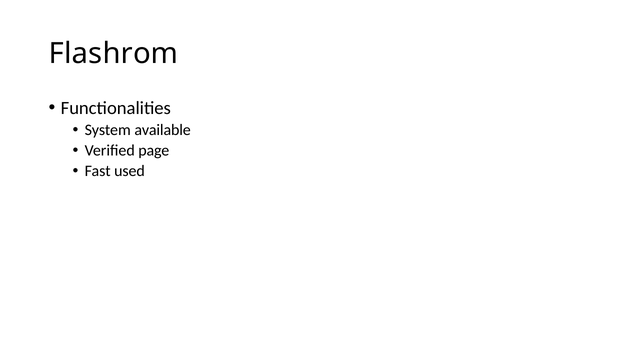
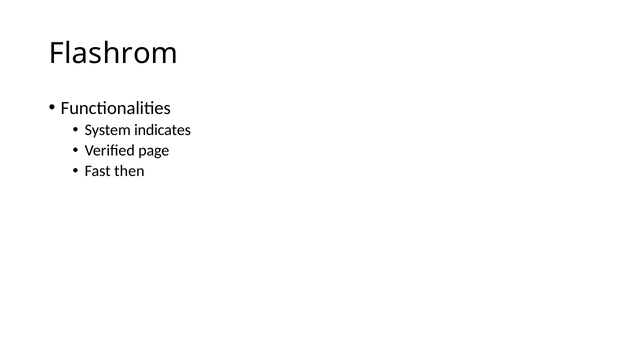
available: available -> indicates (163, 130)
used: used -> then (129, 171)
